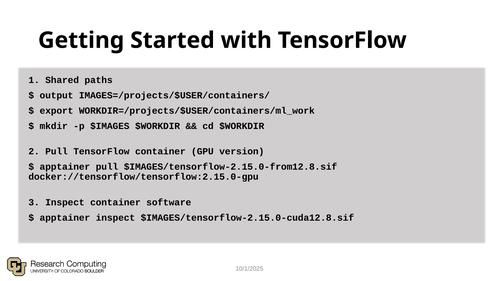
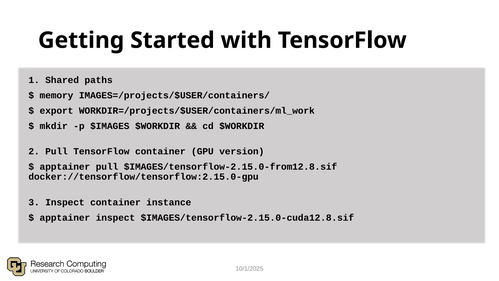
output: output -> memory (57, 95)
software: software -> instance (169, 202)
